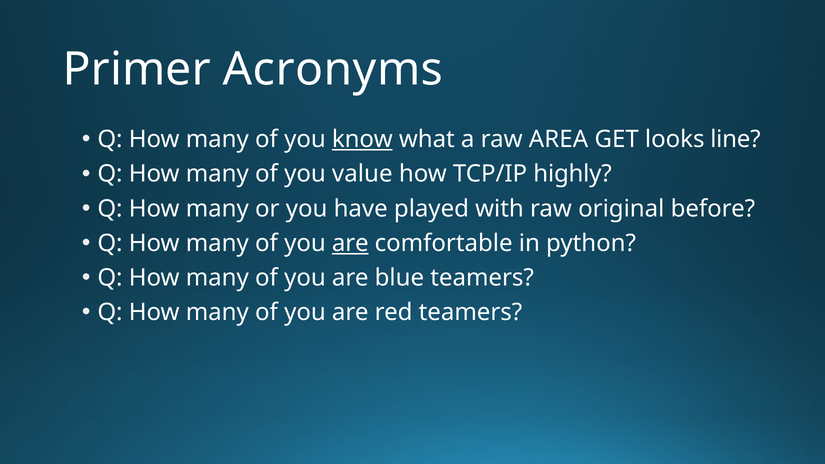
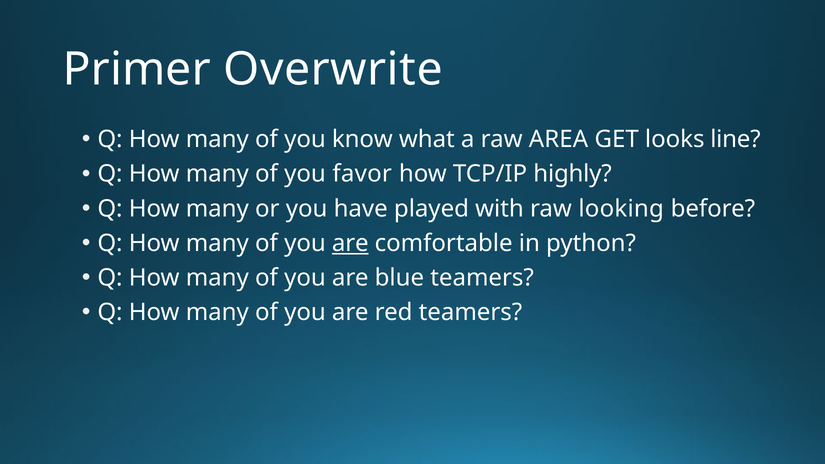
Acronyms: Acronyms -> Overwrite (333, 69)
know underline: present -> none (362, 139)
value: value -> favor (362, 174)
original: original -> looking (621, 209)
